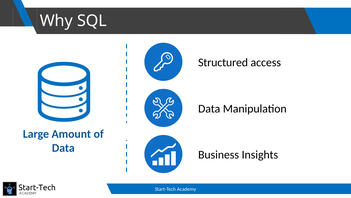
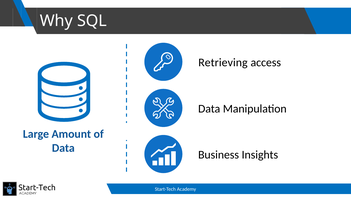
Structured: Structured -> Retrieving (223, 62)
